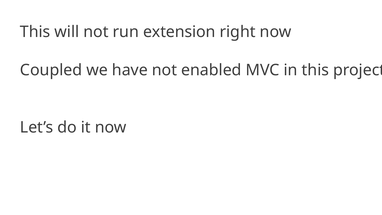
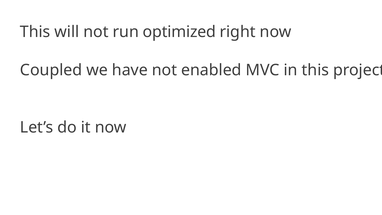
extension: extension -> optimized (179, 32)
